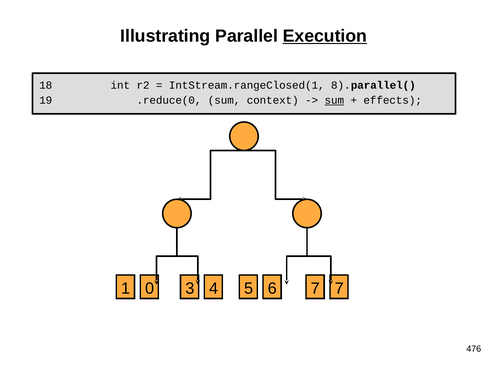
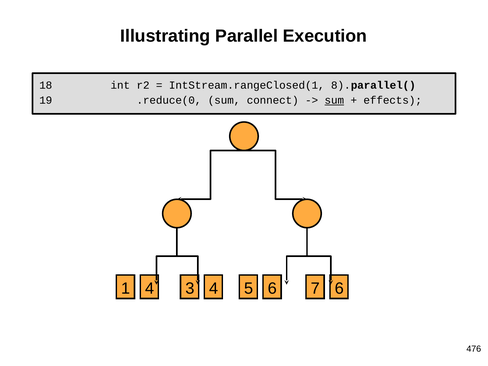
Execution underline: present -> none (325, 36)
context: context -> connect (273, 100)
1 0: 0 -> 4 (150, 288)
7 7: 7 -> 6 (339, 288)
